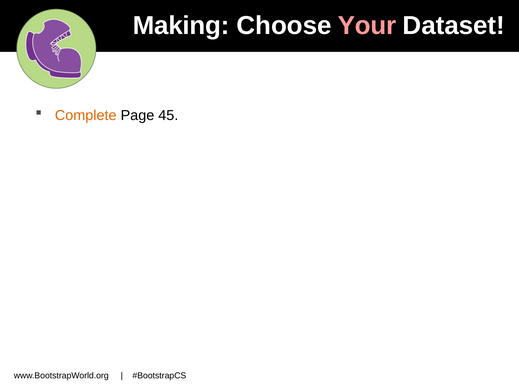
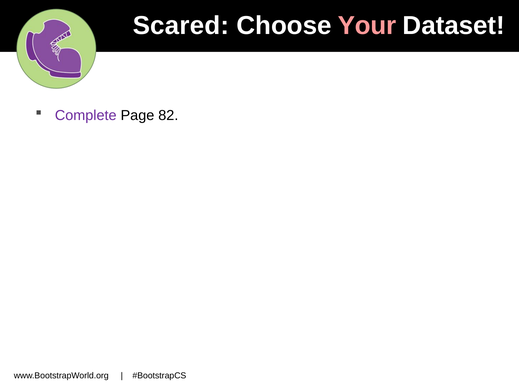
Making: Making -> Scared (181, 26)
Complete colour: orange -> purple (86, 115)
45: 45 -> 82 (168, 115)
